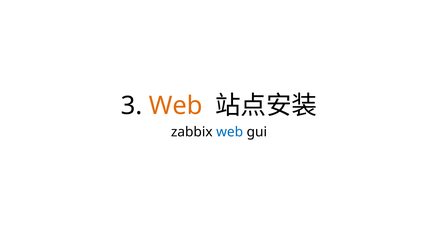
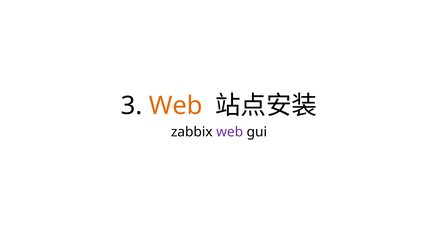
web colour: blue -> purple (230, 132)
